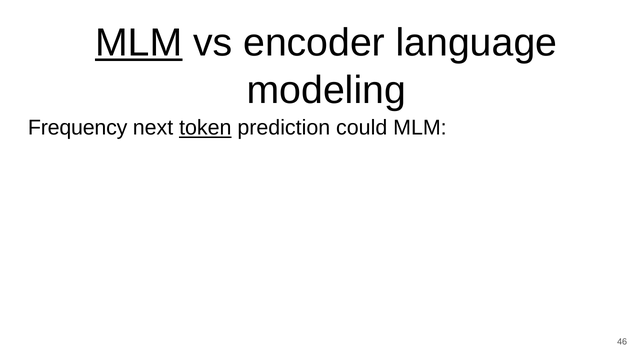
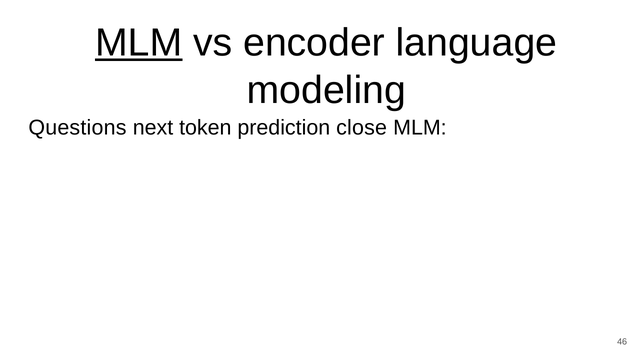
Frequency: Frequency -> Questions (77, 128)
token underline: present -> none (205, 128)
could: could -> close (362, 128)
